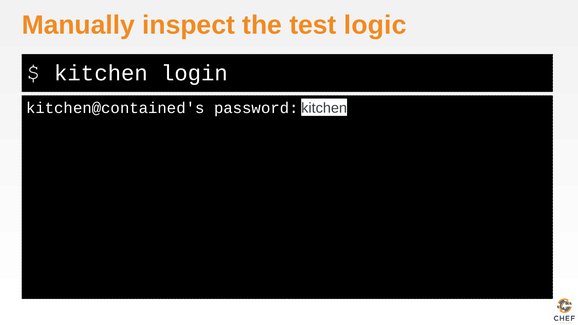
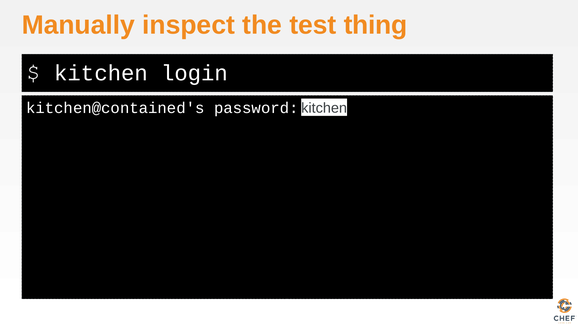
logic: logic -> thing (375, 25)
